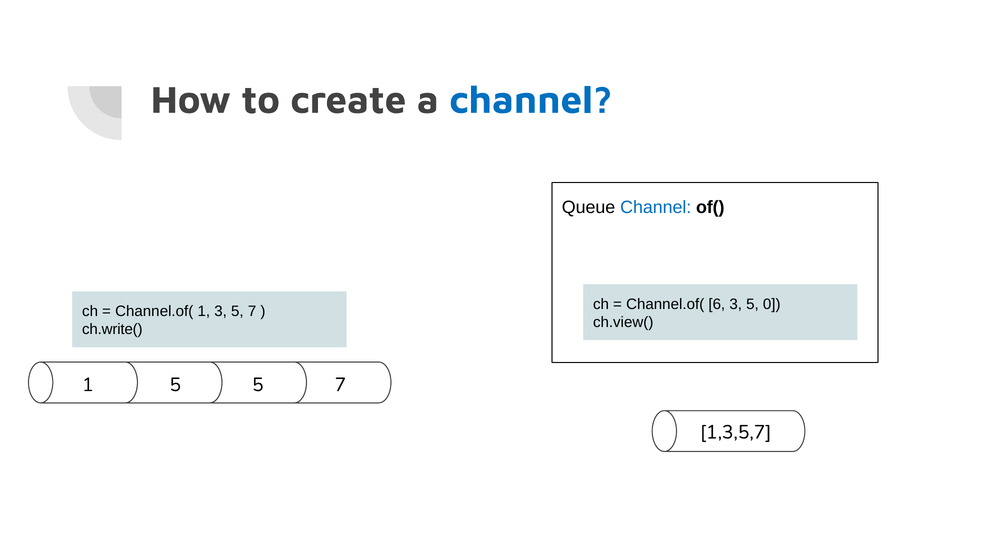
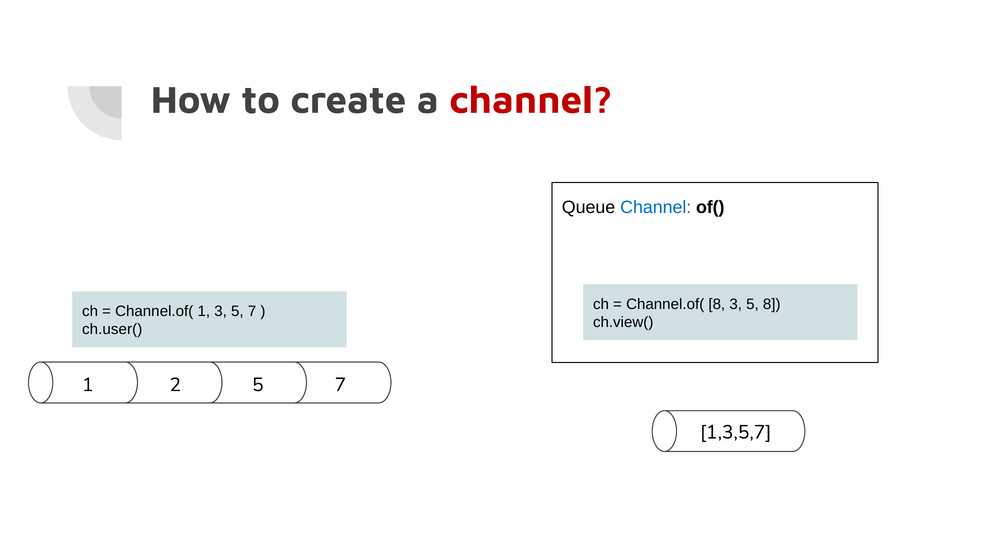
channel colour: blue -> red (531, 100)
Channel.of( 6: 6 -> 8 (717, 304)
5 0: 0 -> 8 (772, 304)
ch.write(: ch.write( -> ch.user( (112, 330)
1 5: 5 -> 2 (175, 385)
